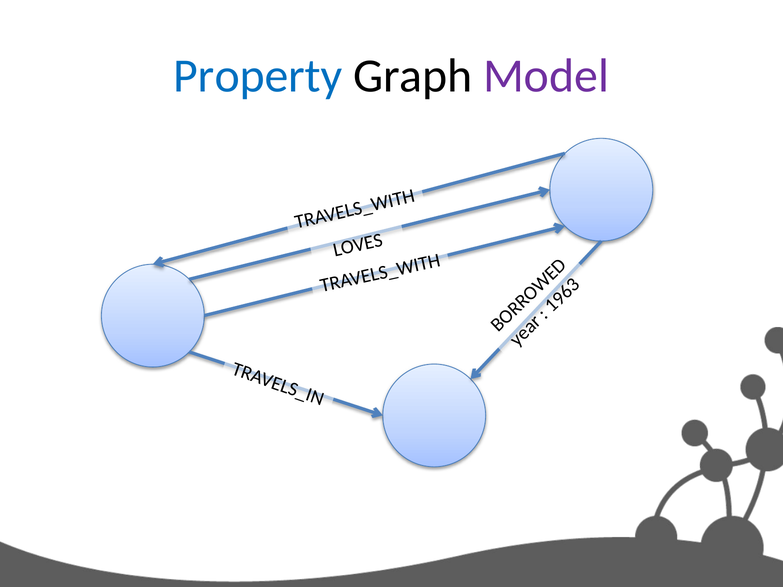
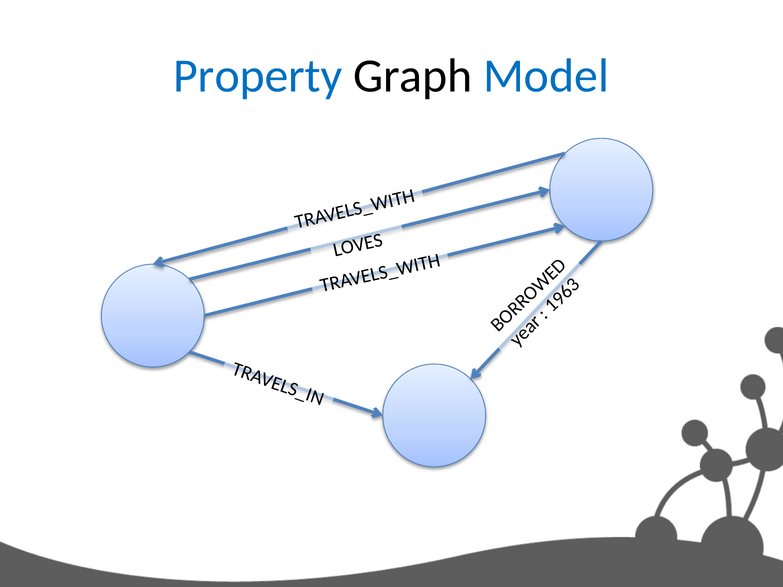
Model colour: purple -> blue (546, 76)
